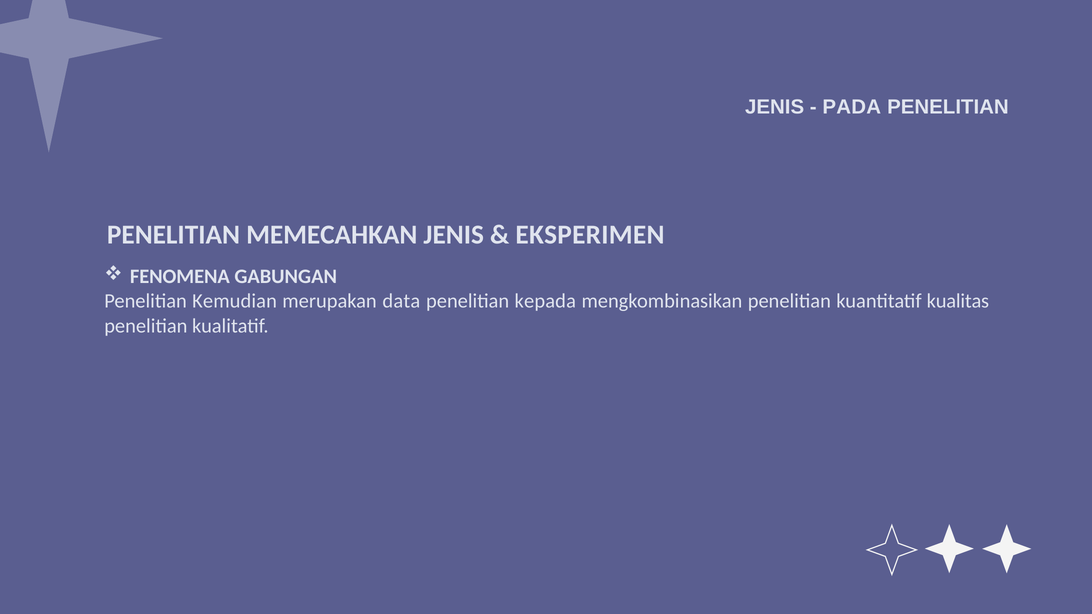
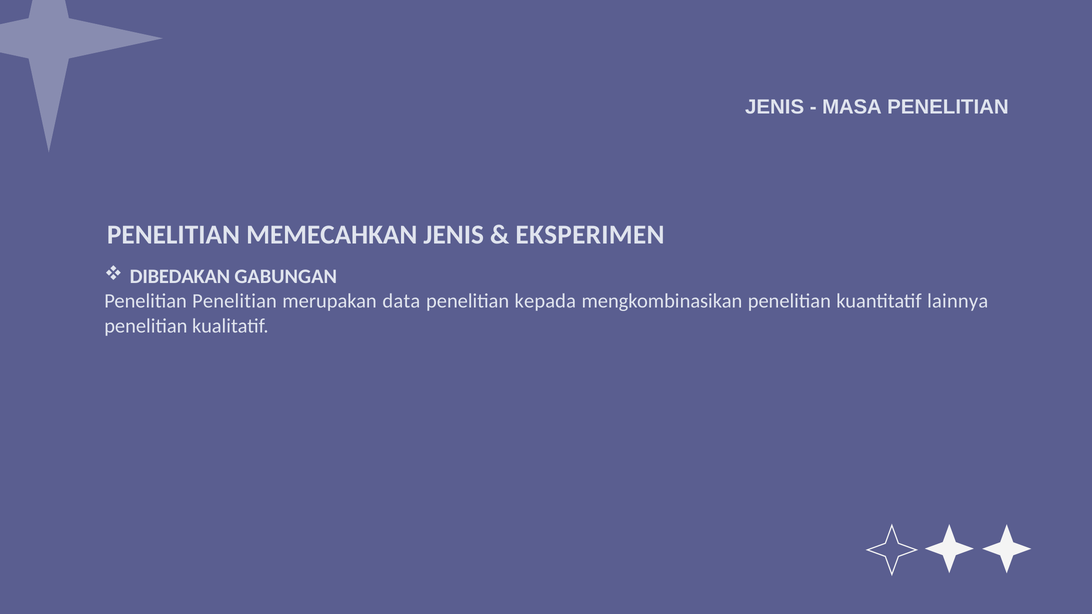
PADA: PADA -> MASA (852, 107)
FENOMENA: FENOMENA -> DIBEDAKAN (180, 277)
Kemudian: Kemudian -> Penelitian (235, 301)
kualitas: kualitas -> lainnya (958, 301)
